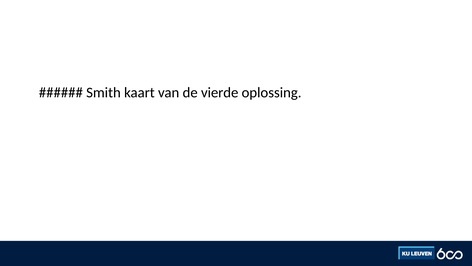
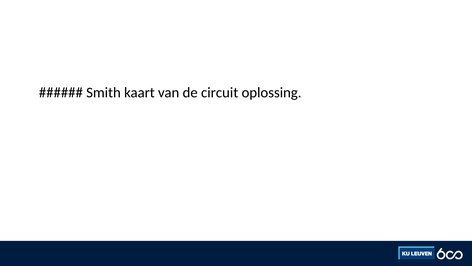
vierde: vierde -> circuit (220, 92)
